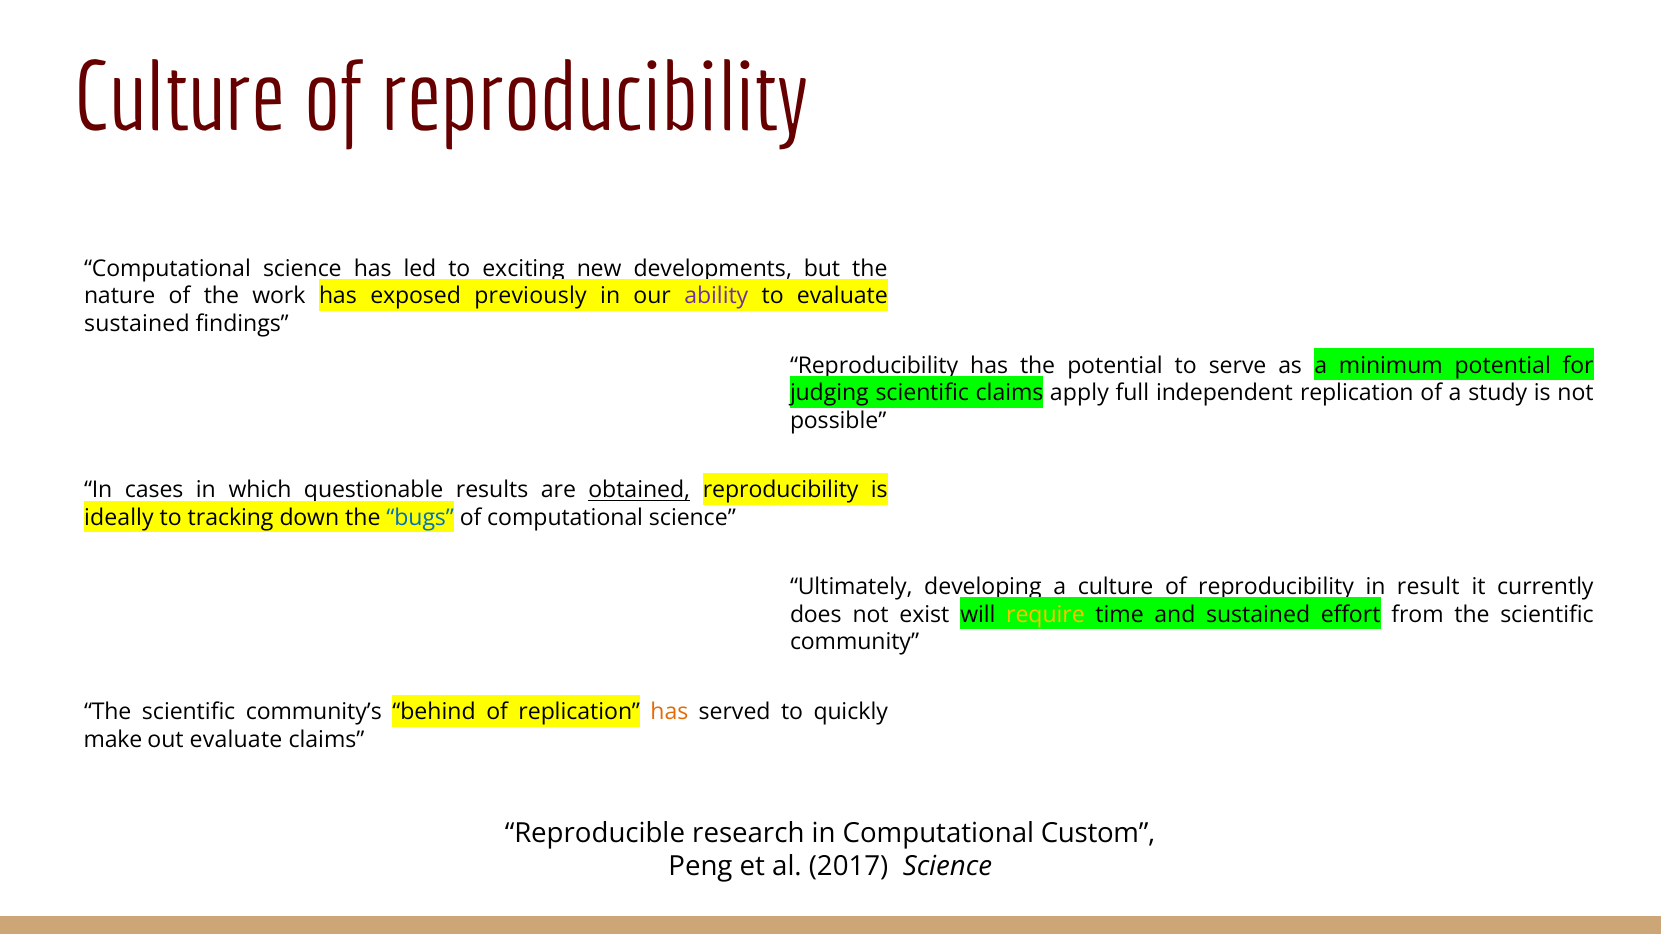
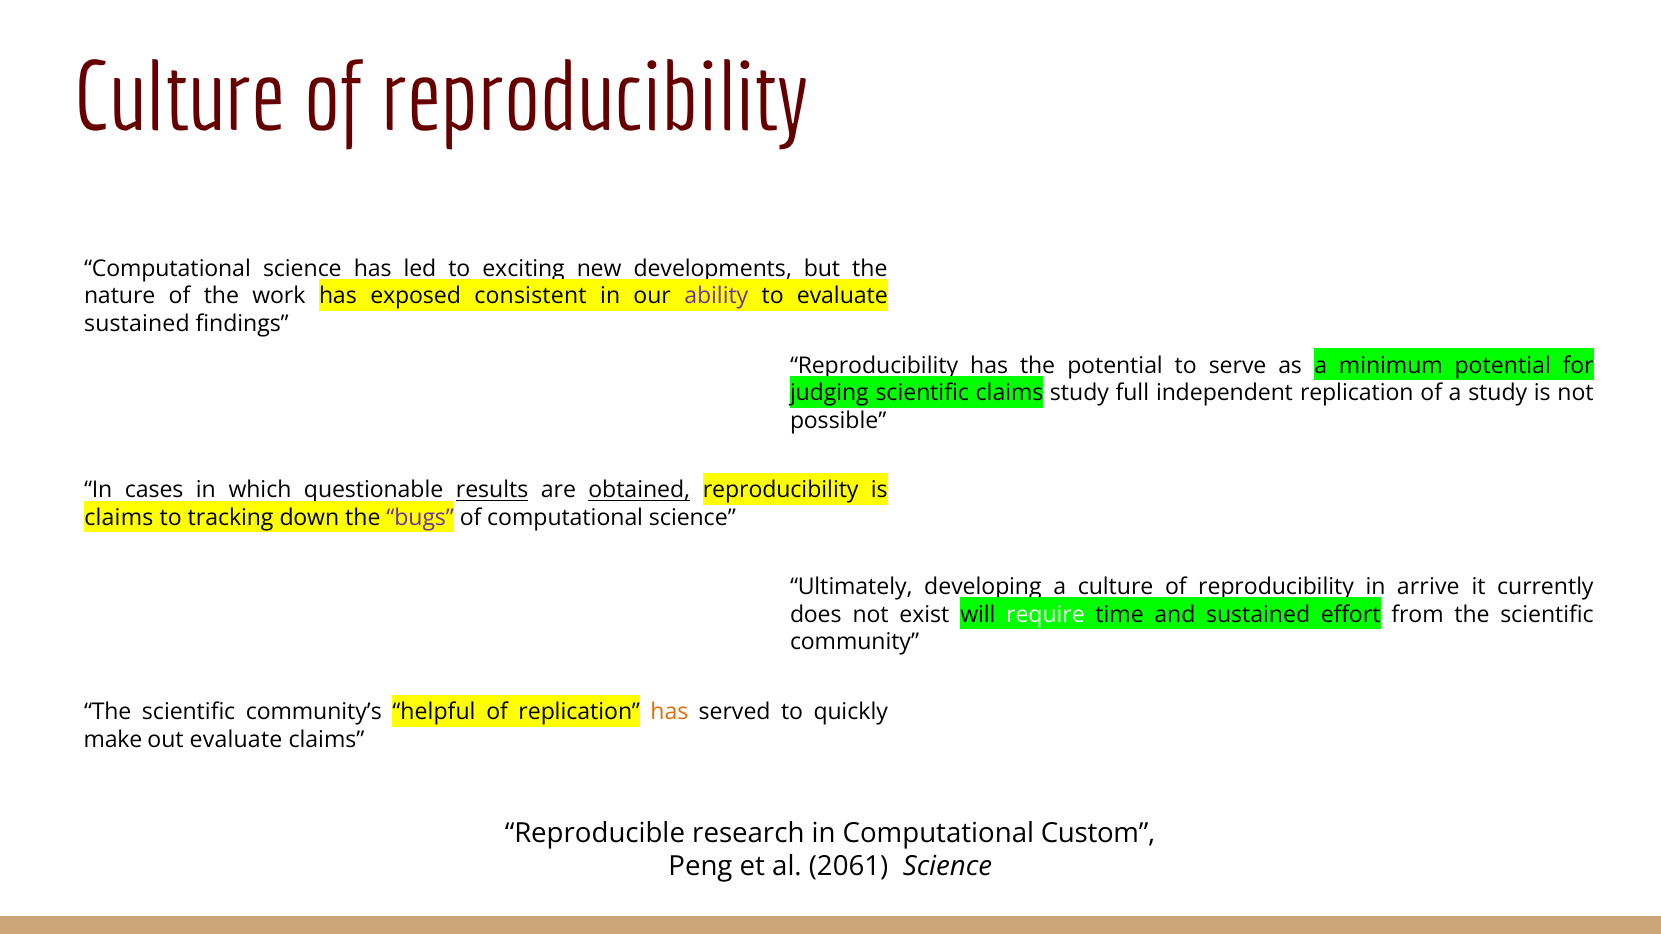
previously: previously -> consistent (530, 296)
claims apply: apply -> study (1079, 393)
results underline: none -> present (492, 490)
ideally: ideally -> claims (119, 518)
bugs colour: blue -> purple (420, 518)
result: result -> arrive (1428, 587)
require colour: yellow -> white (1045, 615)
behind: behind -> helpful (434, 712)
2017: 2017 -> 2061 (849, 867)
